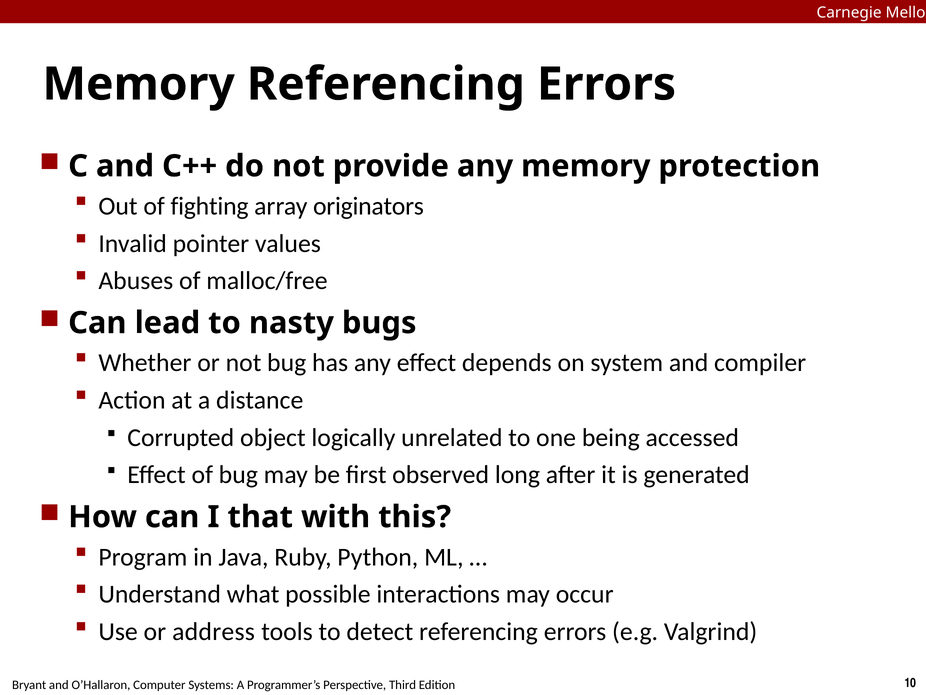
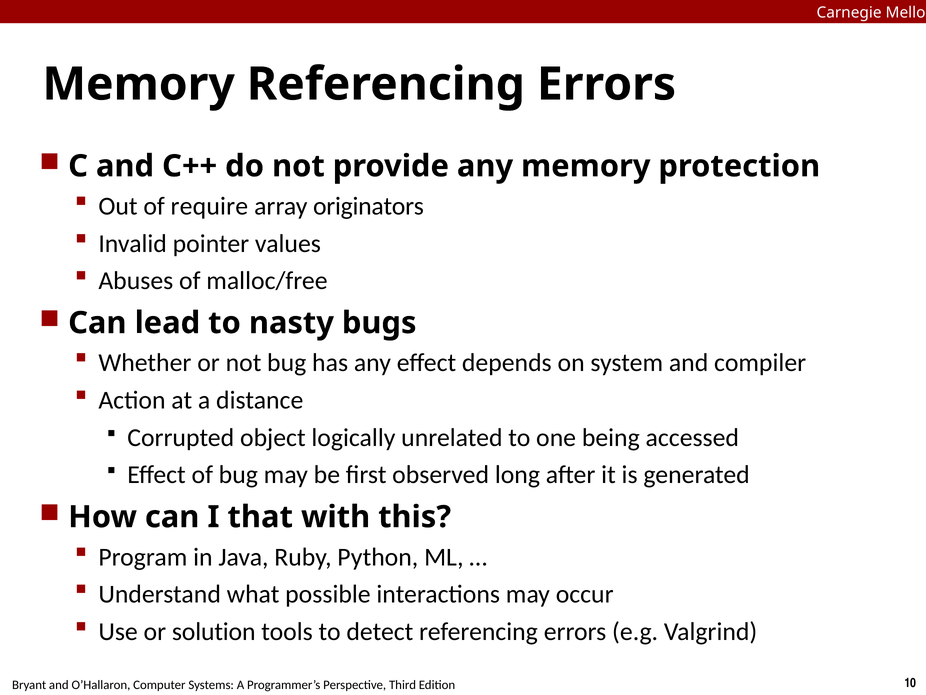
fighting: fighting -> require (209, 206)
address: address -> solution (214, 631)
